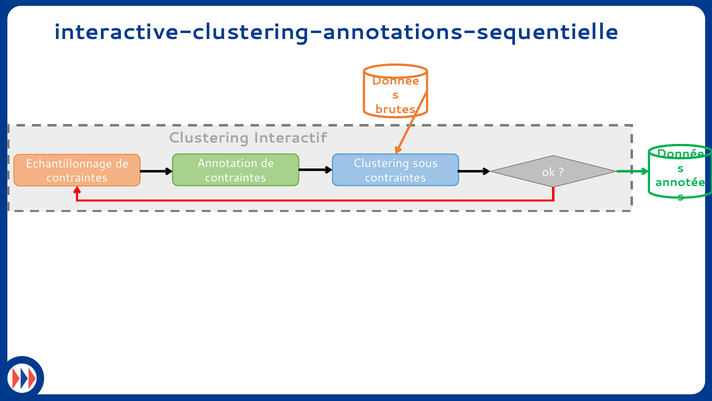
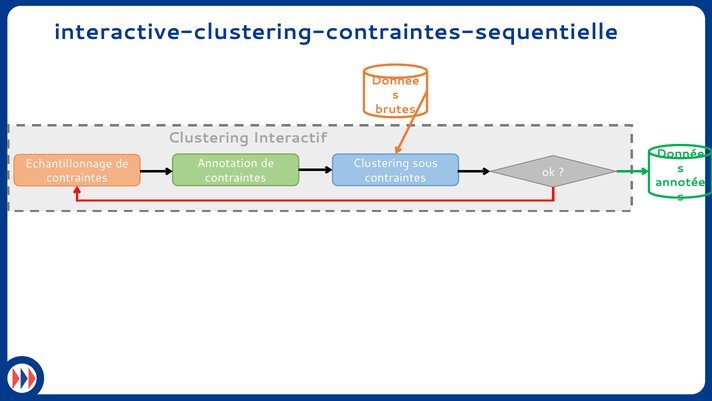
interactive-clustering-annotations-sequentielle: interactive-clustering-annotations-sequentielle -> interactive-clustering-contraintes-sequentielle (336, 32)
